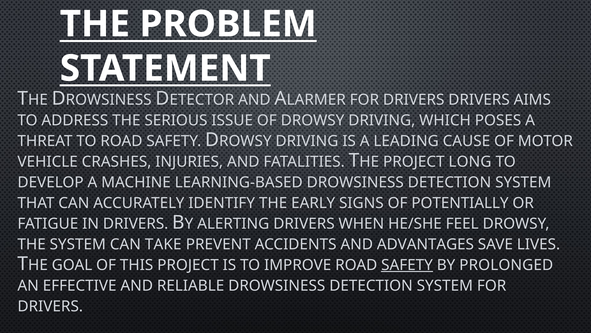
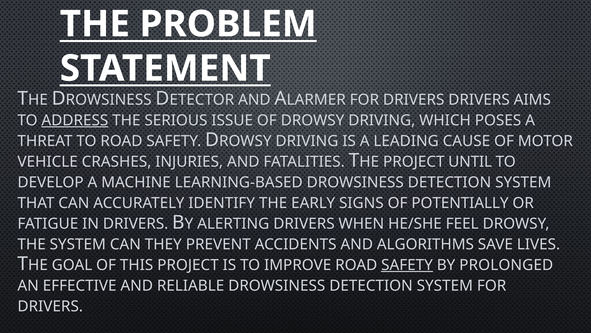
ADDRESS underline: none -> present (75, 120)
LONG: LONG -> UNTIL (470, 161)
TAKE: TAKE -> THEY (163, 244)
ADVANTAGES: ADVANTAGES -> ALGORITHMS (425, 244)
